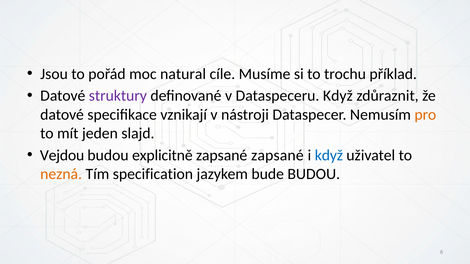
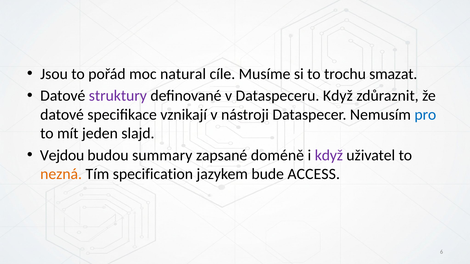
příklad: příklad -> smazat (393, 74)
pro colour: orange -> blue (425, 115)
explicitně: explicitně -> summary (162, 155)
zapsané zapsané: zapsané -> doméně (277, 155)
když colour: blue -> purple (329, 155)
bude BUDOU: BUDOU -> ACCESS (314, 174)
